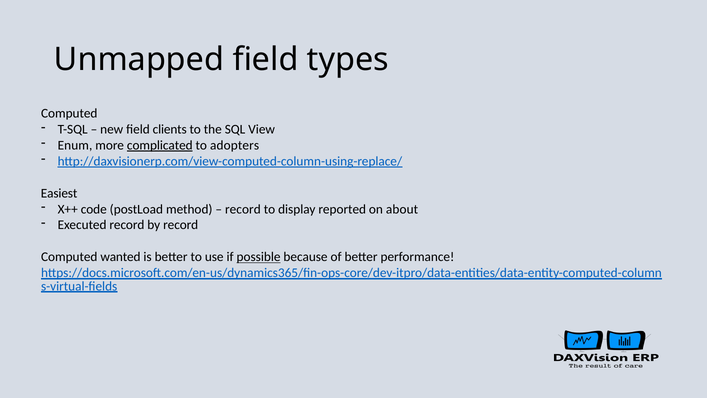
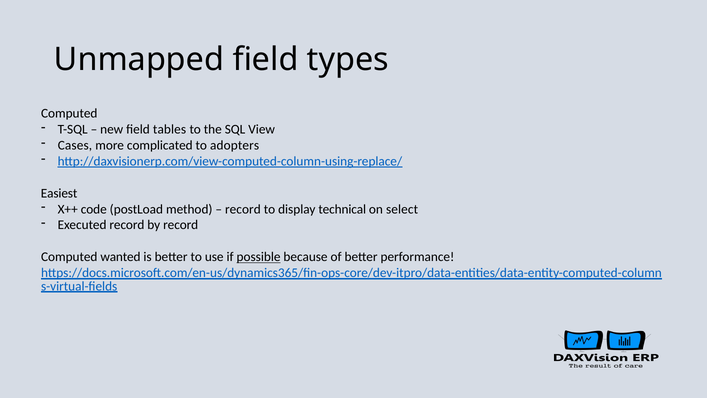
clients: clients -> tables (170, 129)
Enum: Enum -> Cases (75, 145)
complicated underline: present -> none (160, 145)
reported: reported -> technical (342, 209)
about: about -> select (402, 209)
